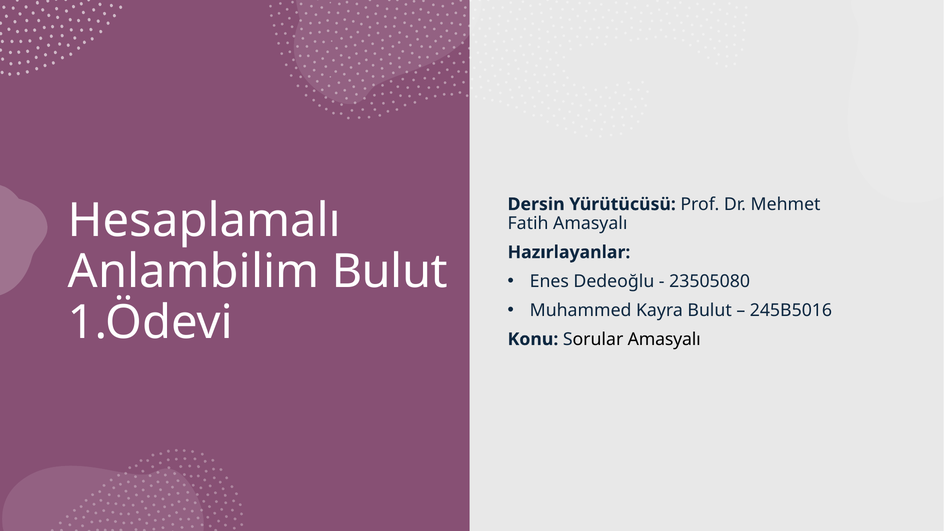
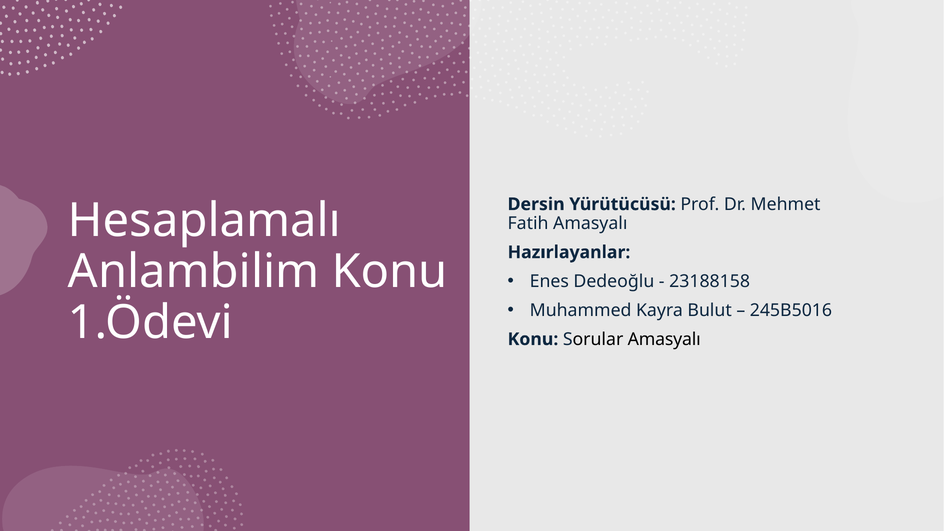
Anlambilim Bulut: Bulut -> Konu (390, 272)
23505080: 23505080 -> 23188158 (710, 281)
